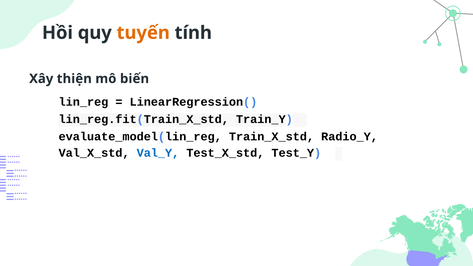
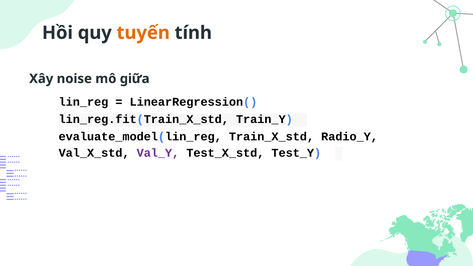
thiện: thiện -> noise (74, 79)
biến: biến -> giữa (135, 79)
Val_Y colour: blue -> purple (158, 153)
